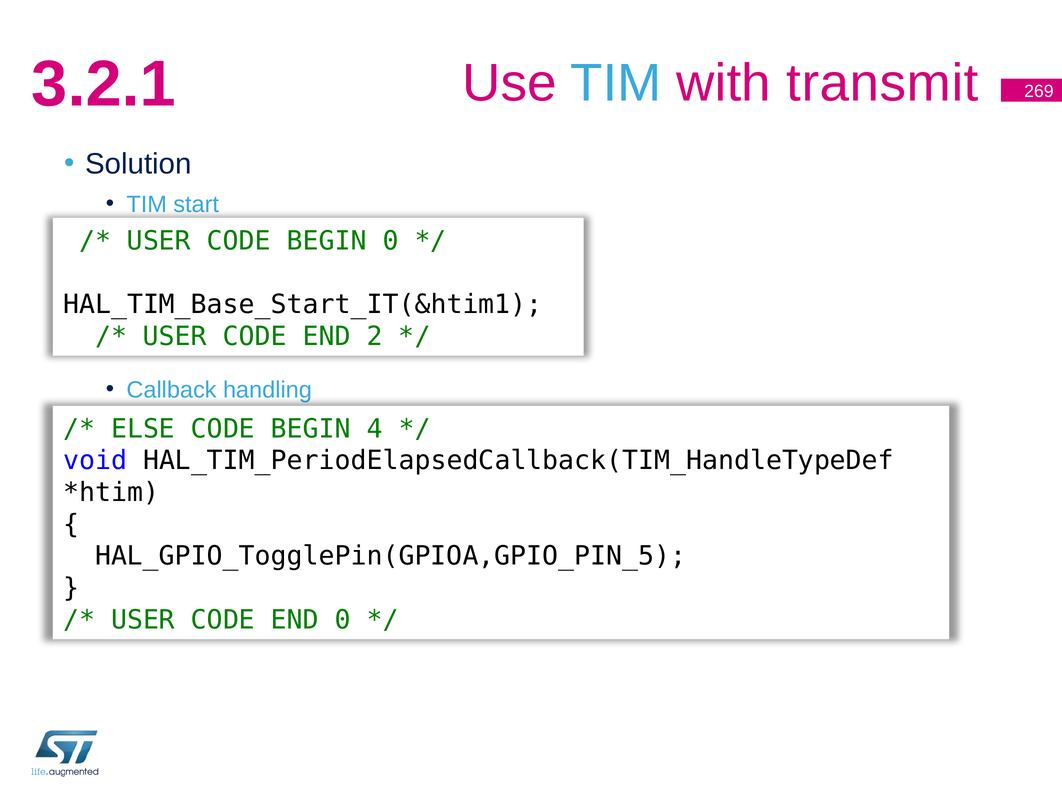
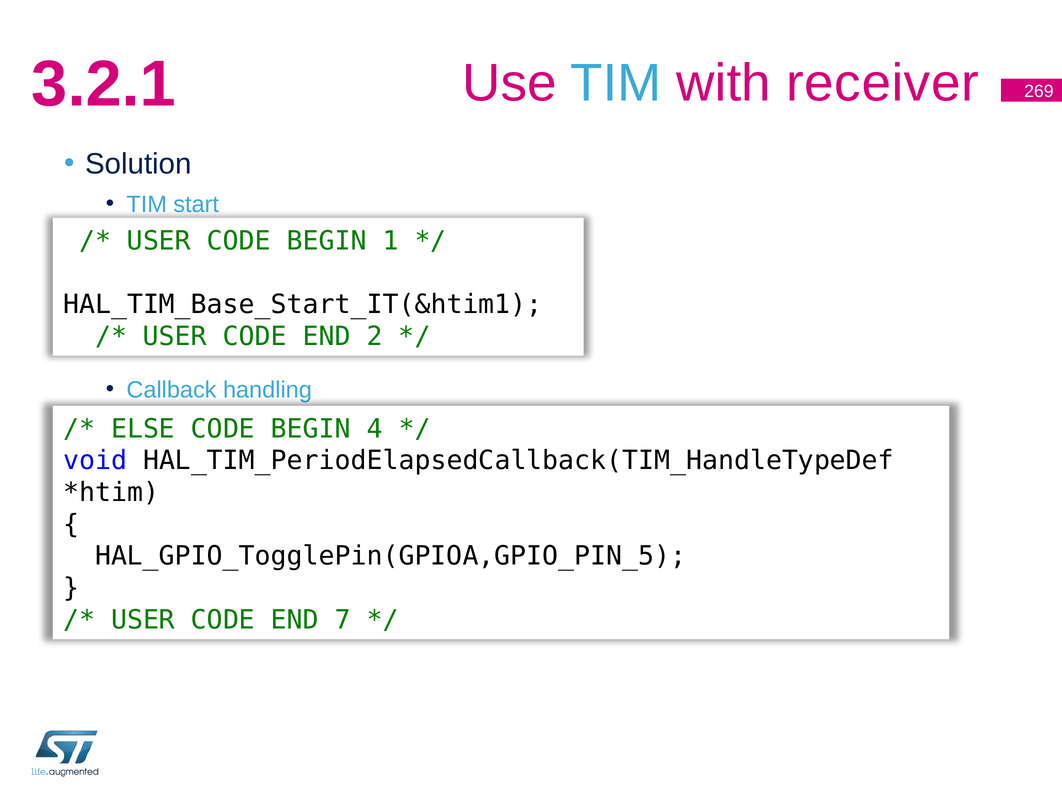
transmit: transmit -> receiver (882, 84)
BEGIN 0: 0 -> 1 (391, 241)
END 0: 0 -> 7 (343, 620)
